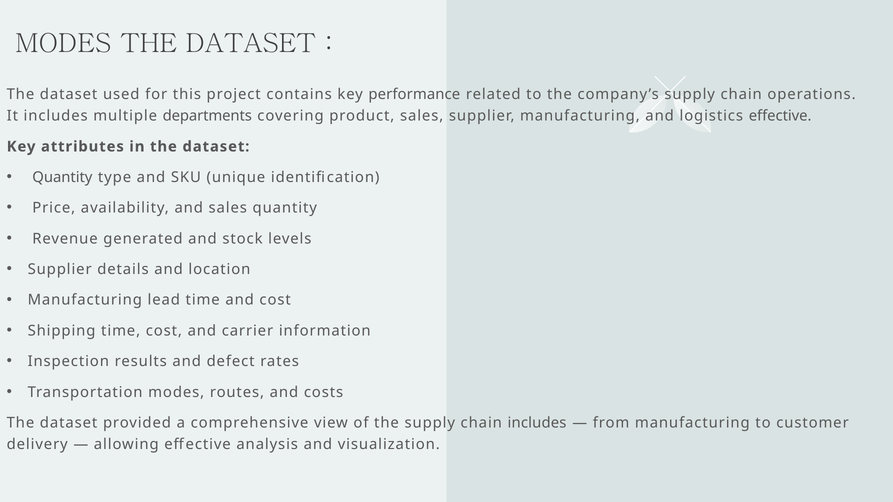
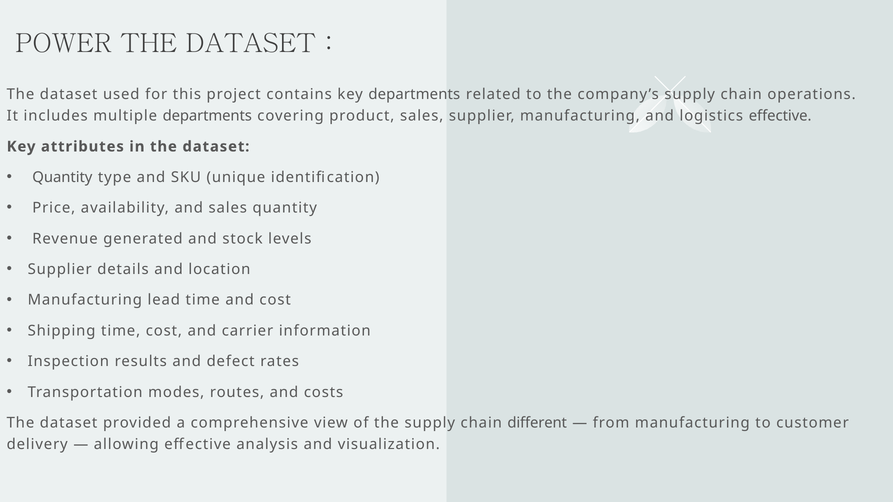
MODES: MODES -> POWER (63, 44)
key performance: performance -> departments (414, 95)
chain includes: includes -> different (537, 423)
